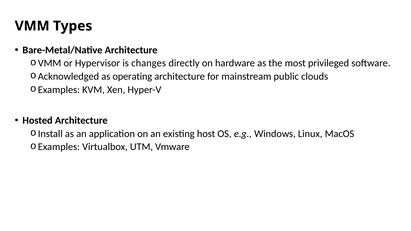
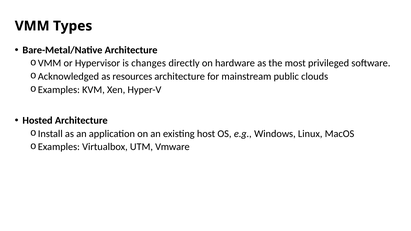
operating: operating -> resources (132, 77)
